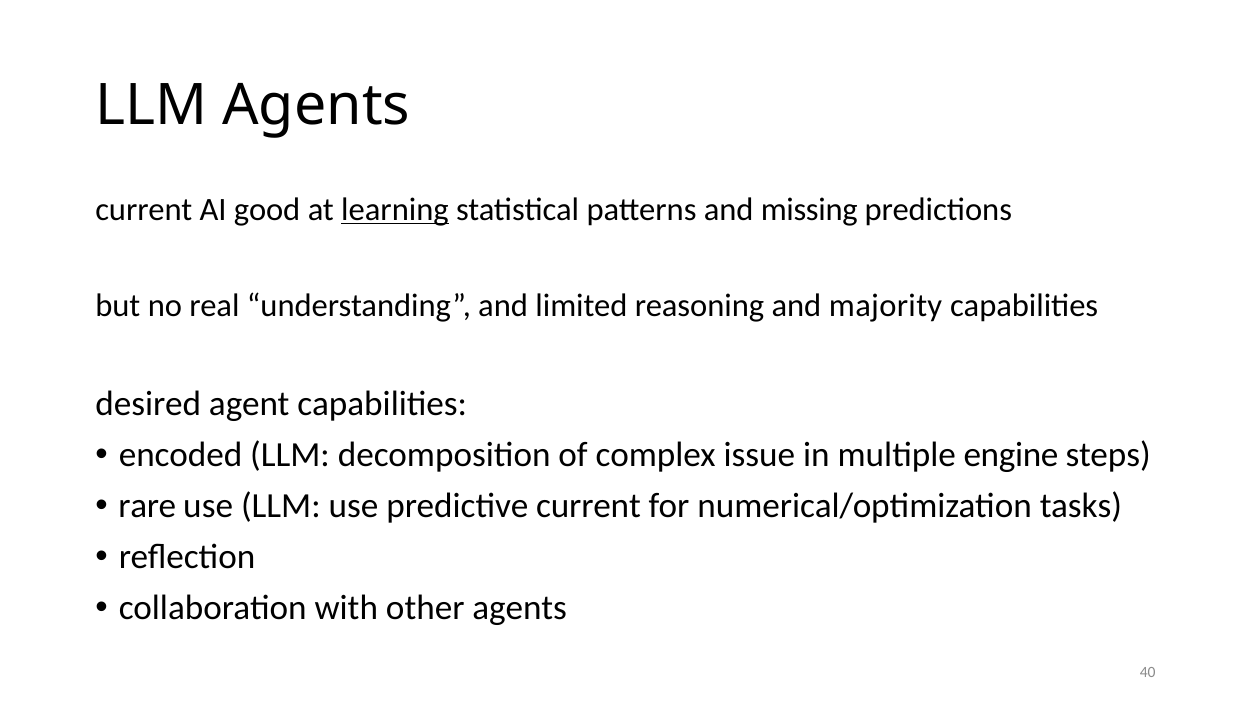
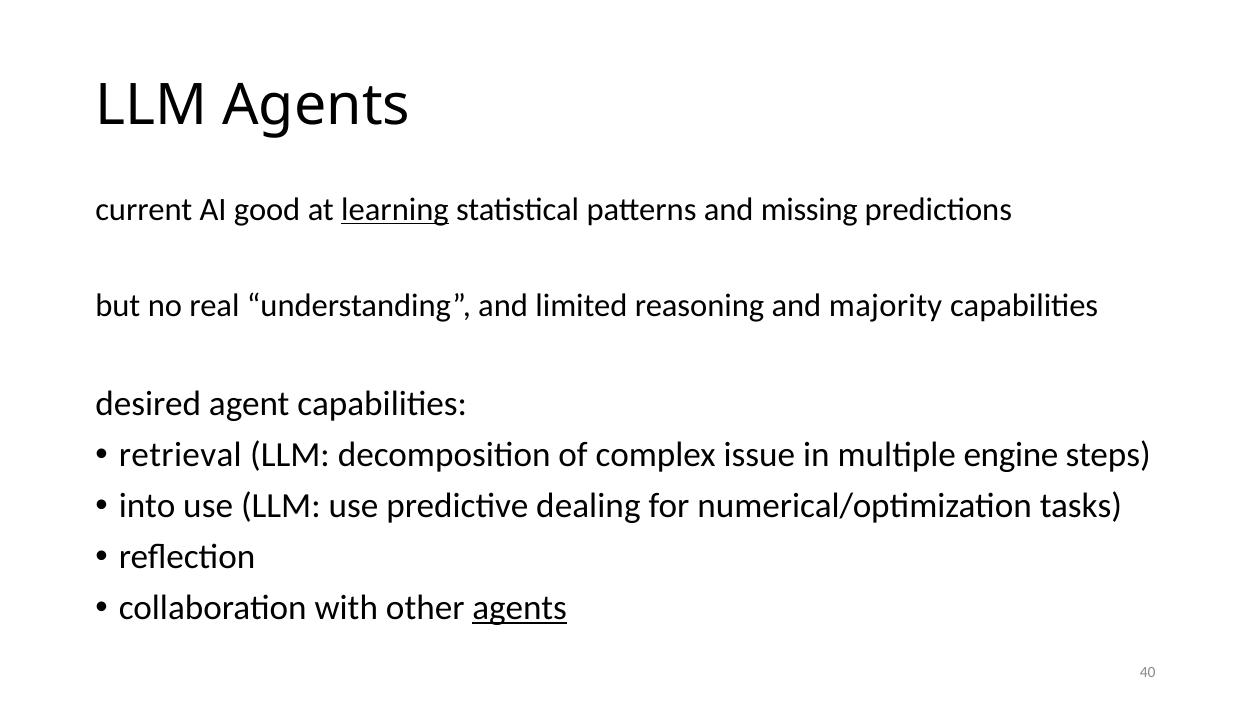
encoded: encoded -> retrieval (180, 455)
rare: rare -> into (147, 506)
predictive current: current -> dealing (588, 506)
agents underline: none -> present (520, 608)
